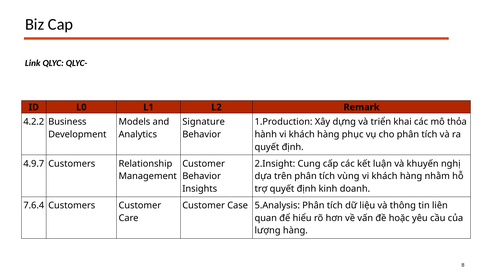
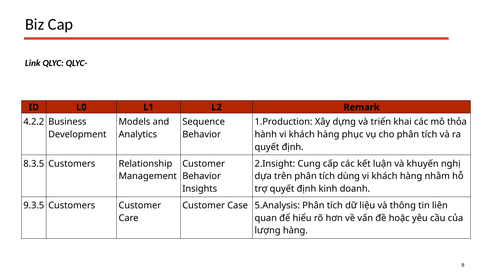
Signature: Signature -> Sequence (204, 122)
4.9.7: 4.9.7 -> 8.3.5 (34, 164)
vùng: vùng -> dùng (349, 176)
7.6.4: 7.6.4 -> 9.3.5 (34, 206)
